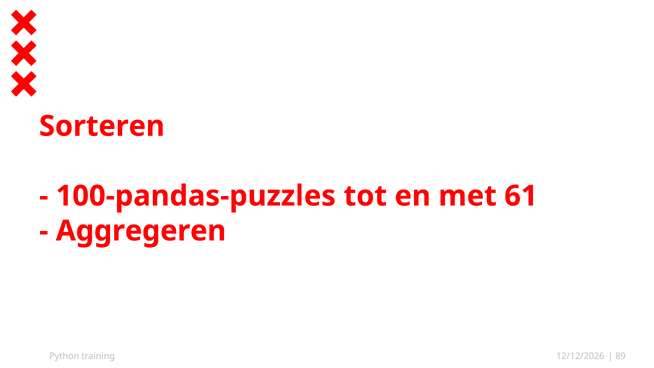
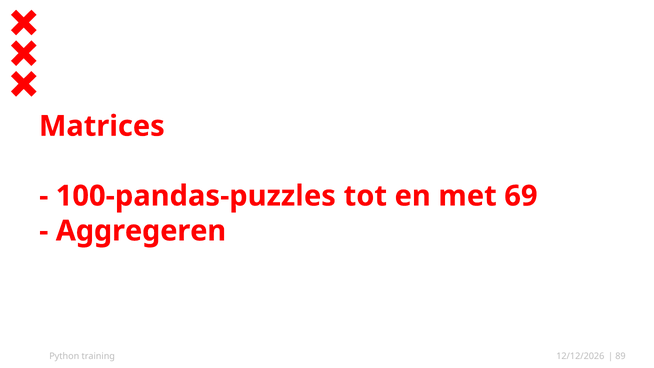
Sorteren: Sorteren -> Matrices (102, 126)
61: 61 -> 69 (521, 196)
